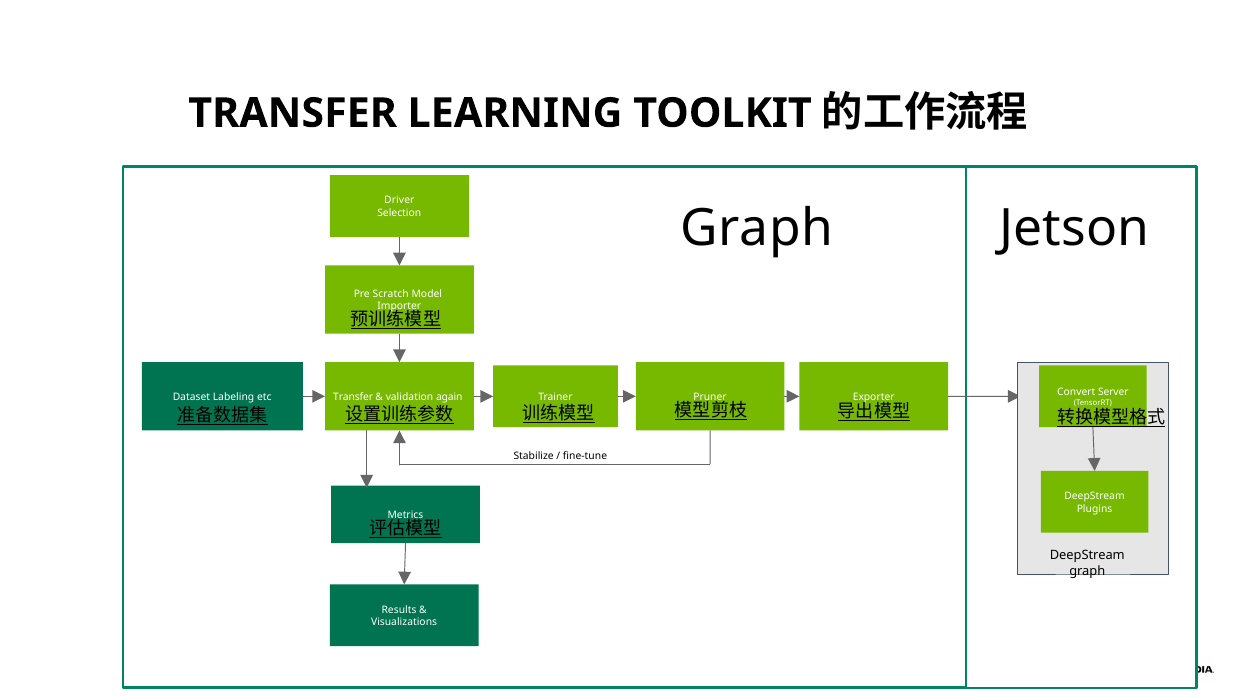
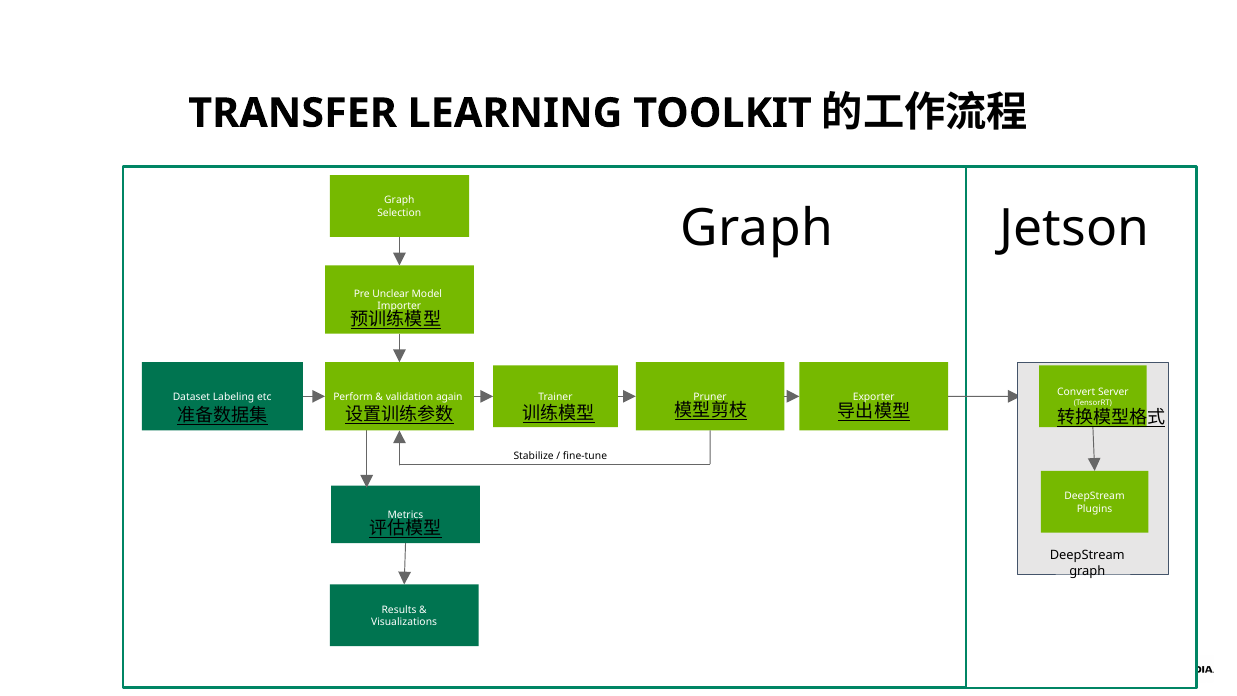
Driver: Driver -> Graph (399, 200)
Scratch: Scratch -> Unclear (391, 294)
Transfer: Transfer -> Perform (353, 397)
